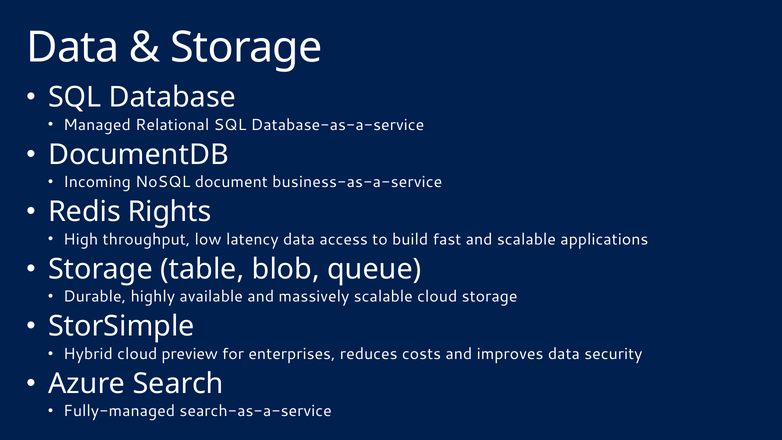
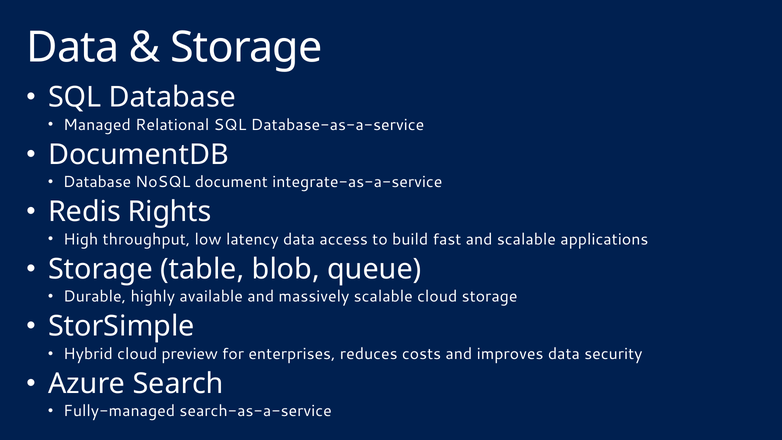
Incoming: Incoming -> Database (97, 182)
business-as-a-service: business-as-a-service -> integrate-as-a-service (357, 182)
